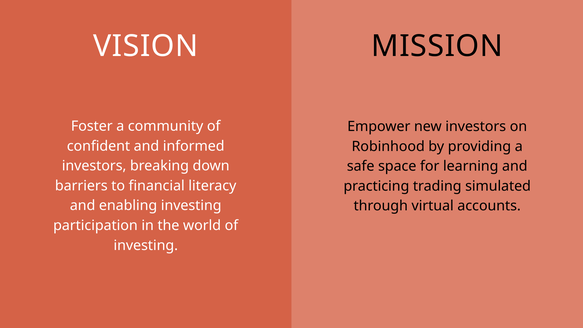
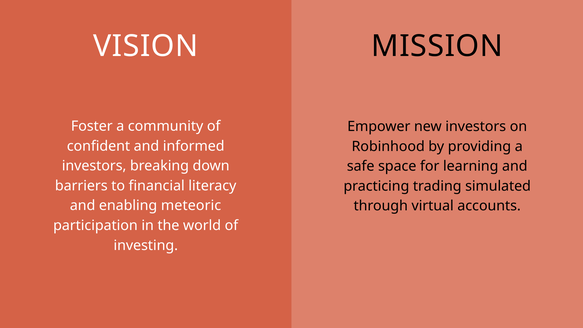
enabling investing: investing -> meteoric (191, 206)
